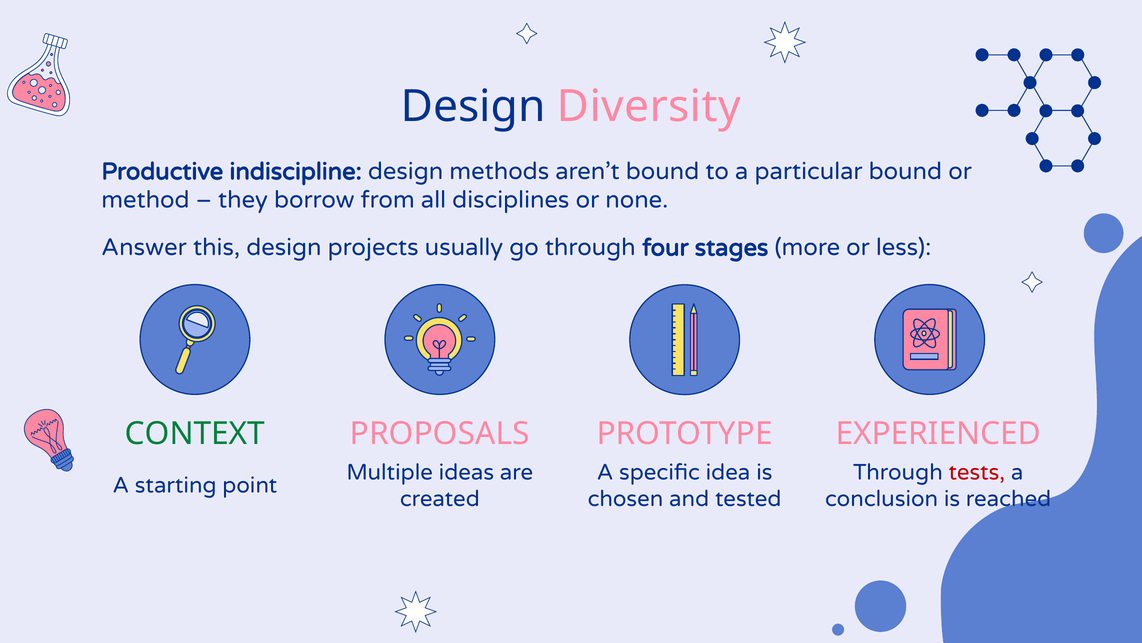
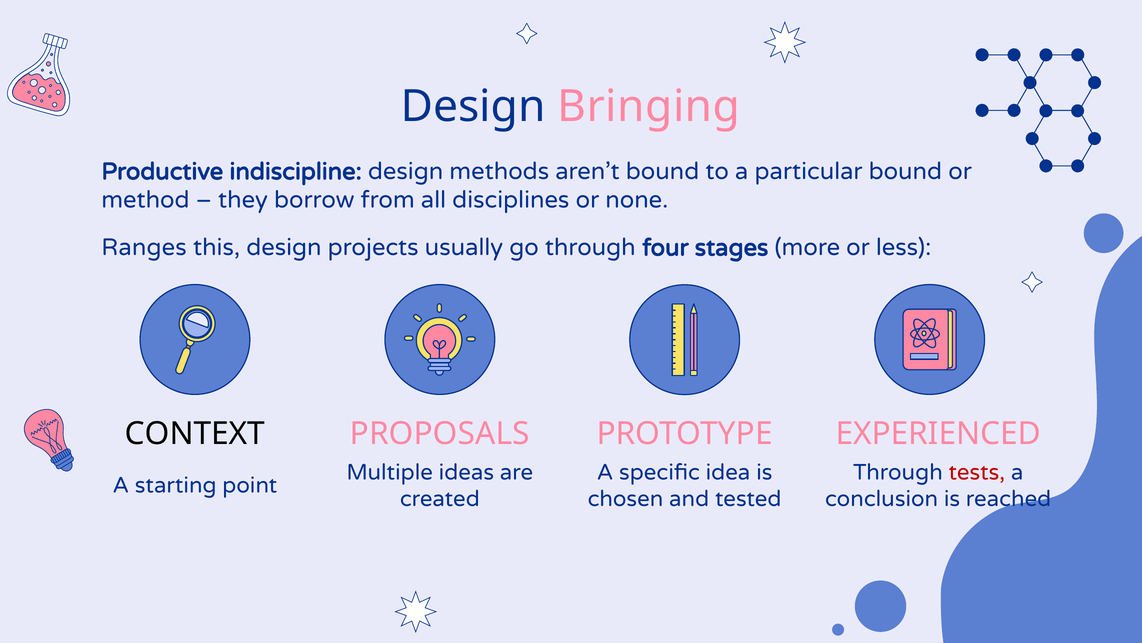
Diversity: Diversity -> Bringing (649, 106)
Answer: Answer -> Ranges (144, 247)
CONTEXT colour: green -> black (195, 434)
